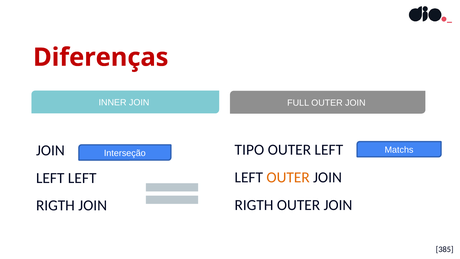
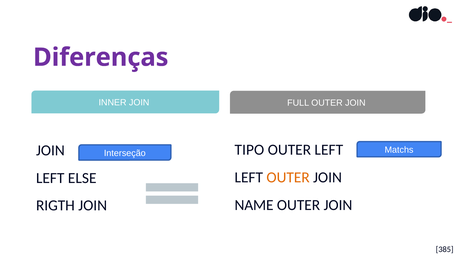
Diferenças colour: red -> purple (101, 57)
LEFT: LEFT -> ELSE (82, 178)
RIGTH: RIGTH -> NAME (254, 205)
